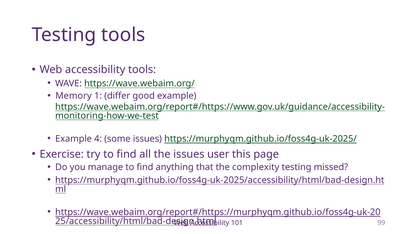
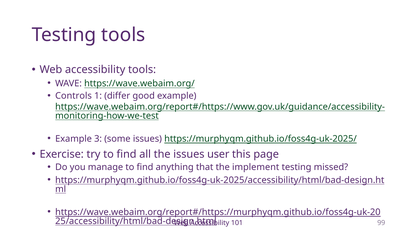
Memory: Memory -> Controls (74, 96)
4: 4 -> 3 (98, 139)
complexity: complexity -> implement (256, 167)
